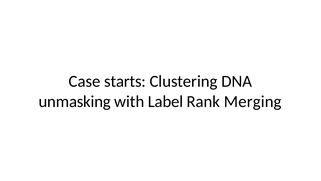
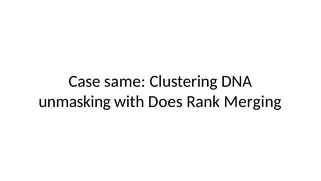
starts: starts -> same (125, 81)
Label: Label -> Does (165, 101)
